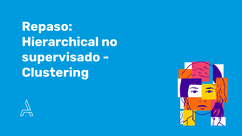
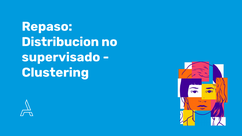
Hierarchical: Hierarchical -> Distribucion (60, 42)
